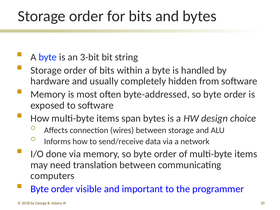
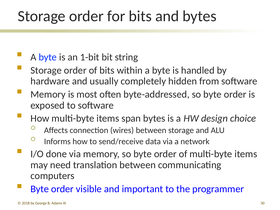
3-bit: 3-bit -> 1-bit (90, 57)
